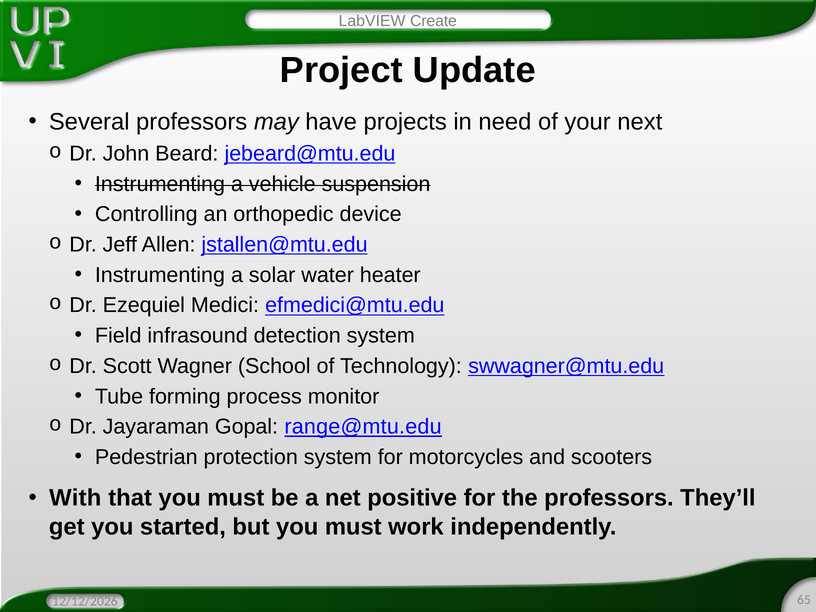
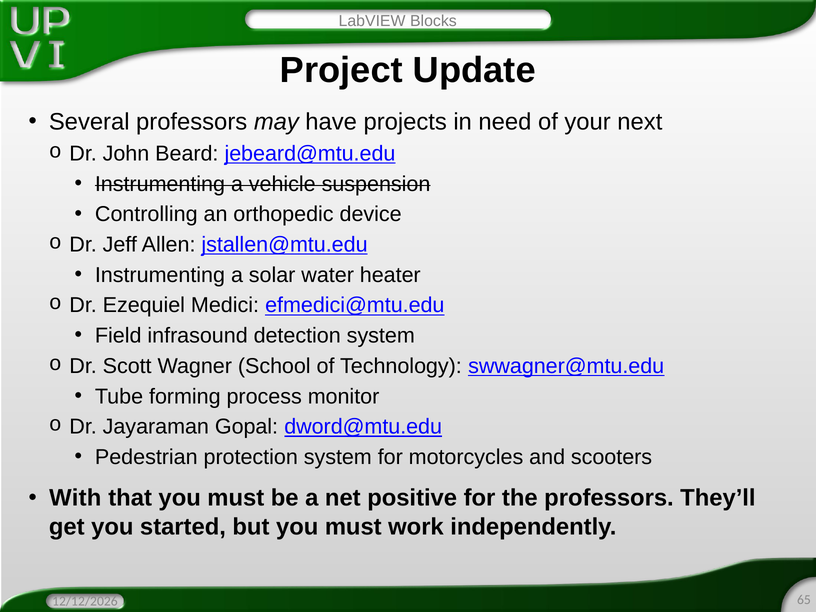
Create: Create -> Blocks (433, 21)
range@mtu.edu: range@mtu.edu -> dword@mtu.edu (363, 427)
